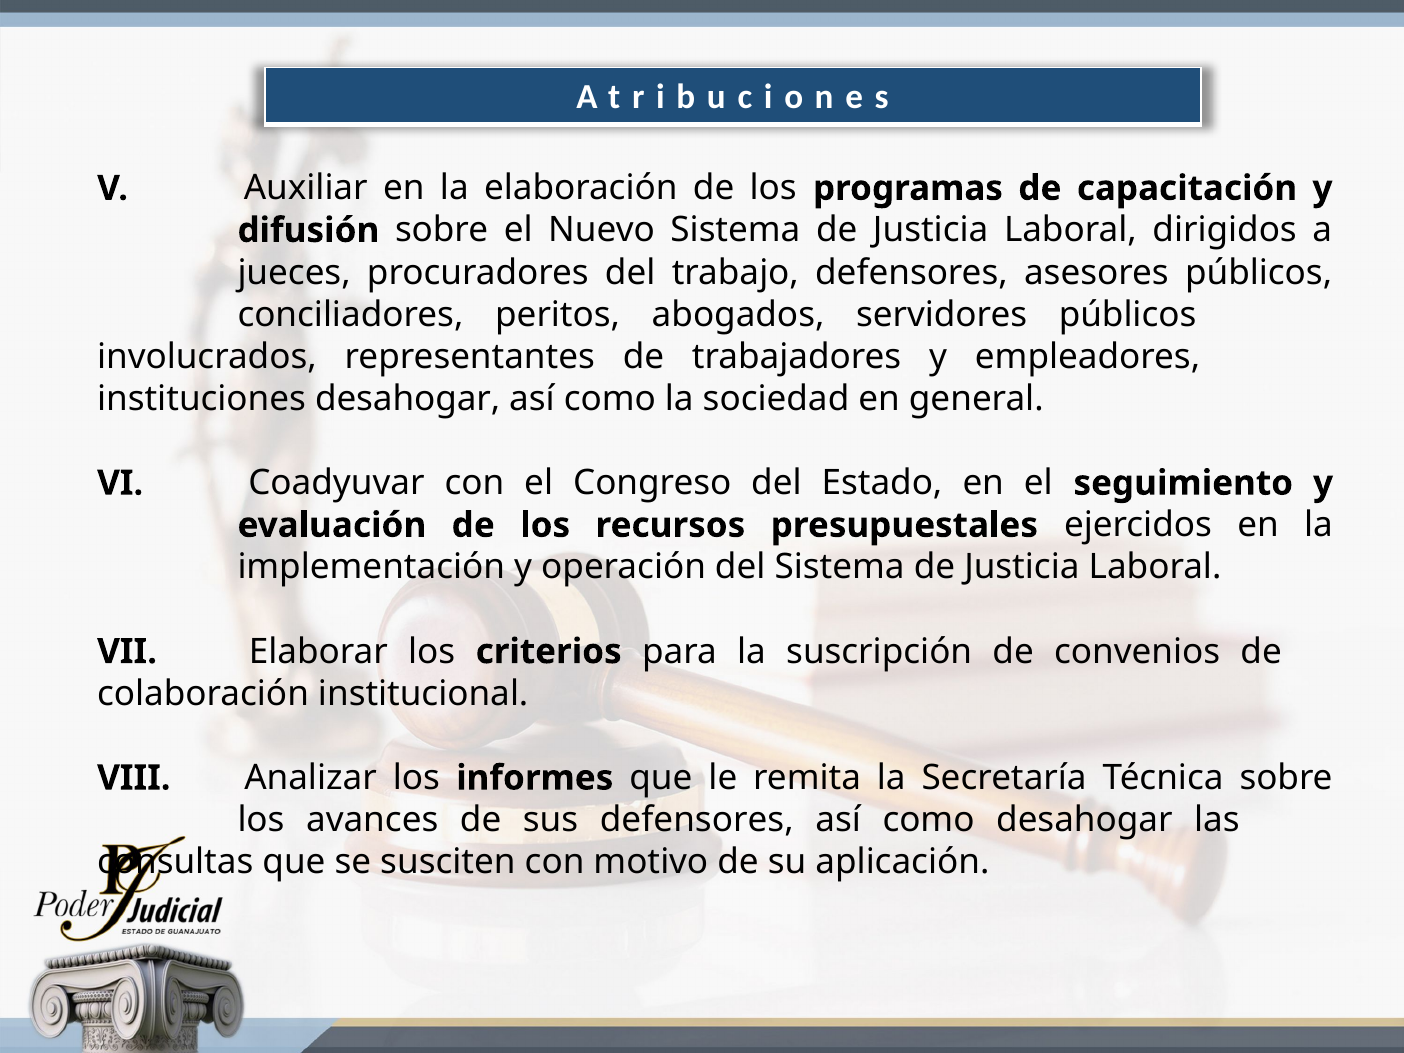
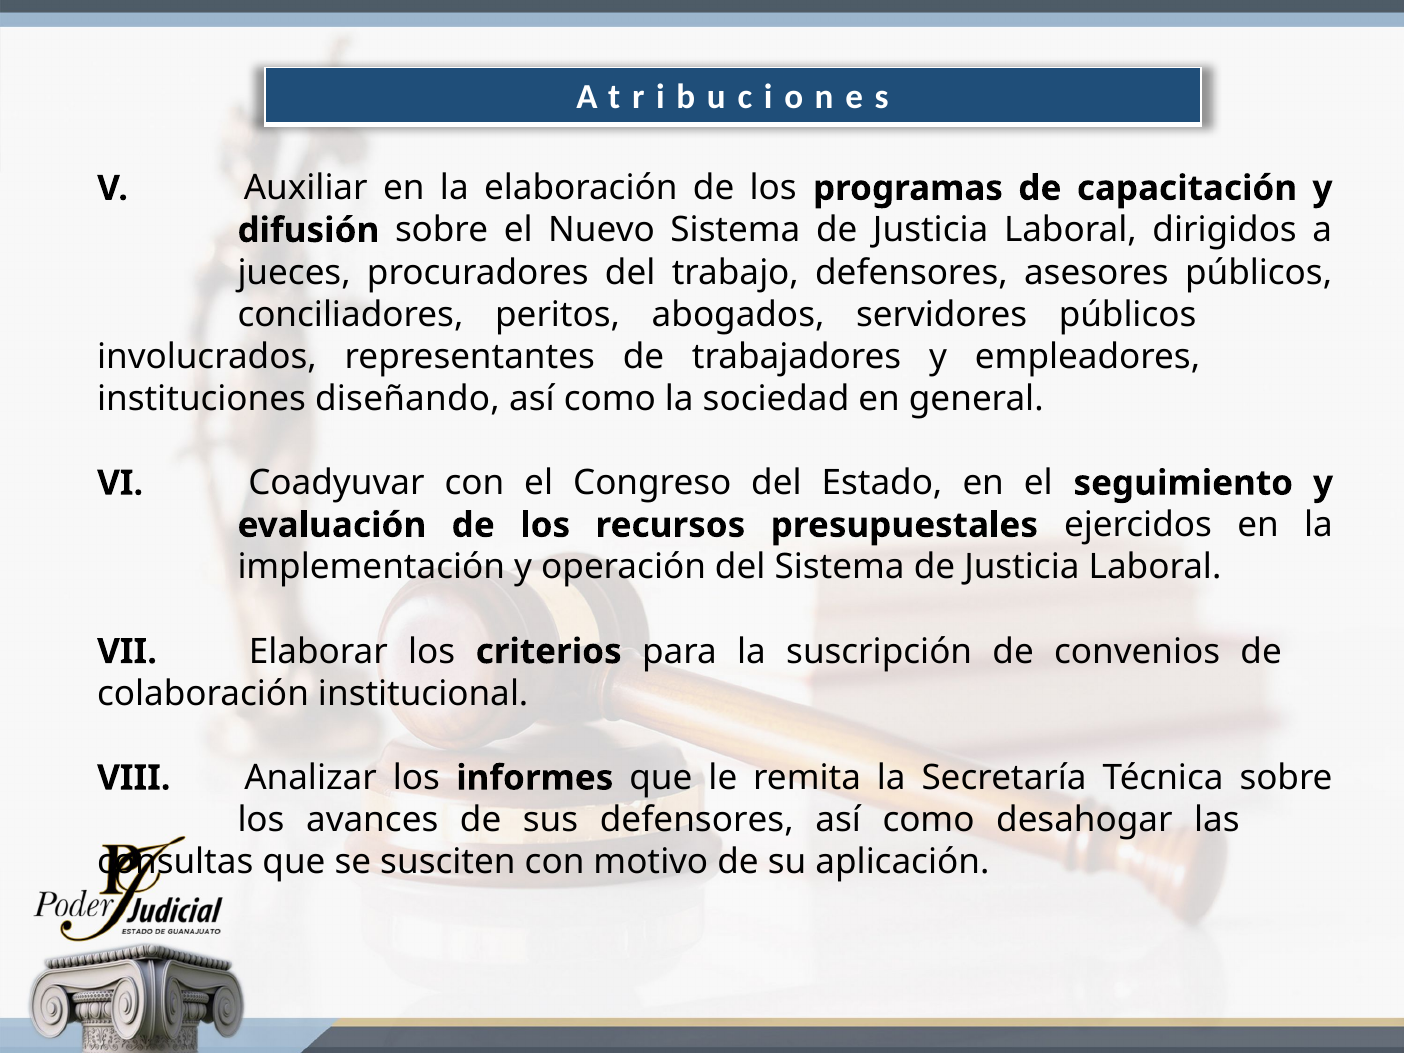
instituciones desahogar: desahogar -> diseñando (407, 399)
